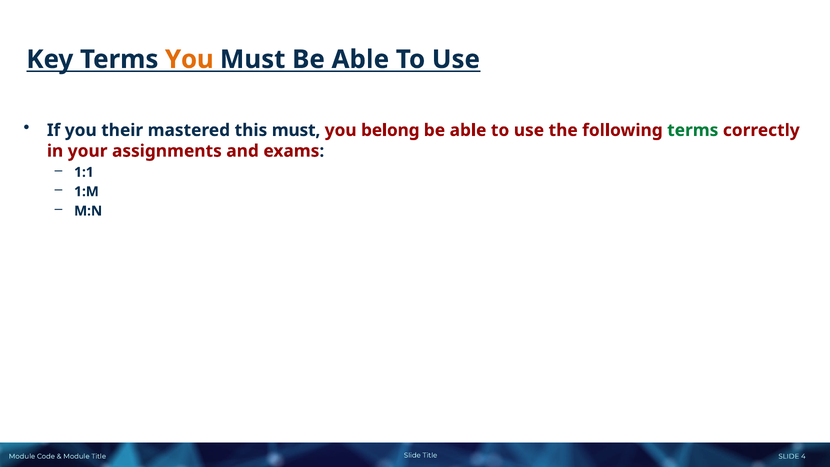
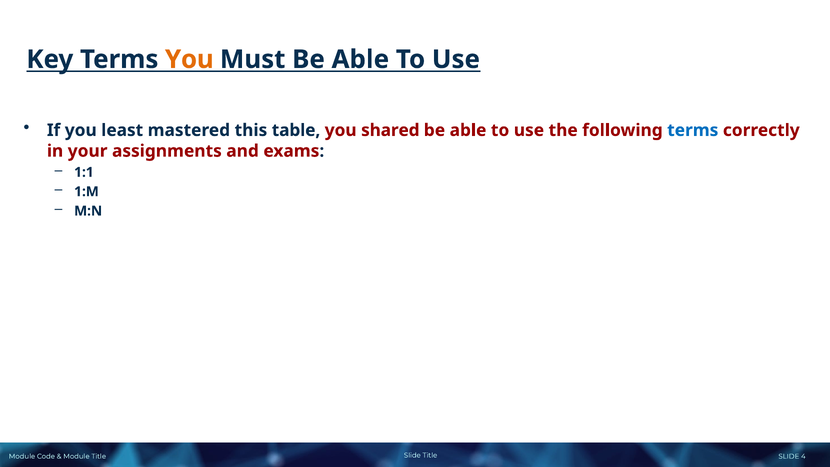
their: their -> least (122, 130)
this must: must -> table (296, 130)
belong: belong -> shared (390, 130)
terms colour: green -> blue (693, 130)
